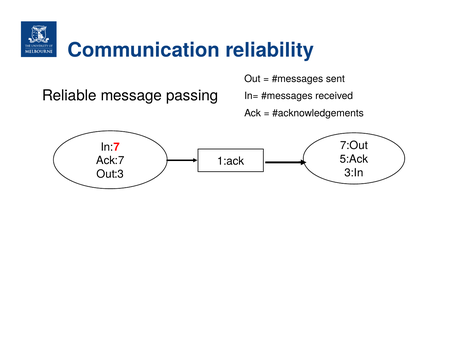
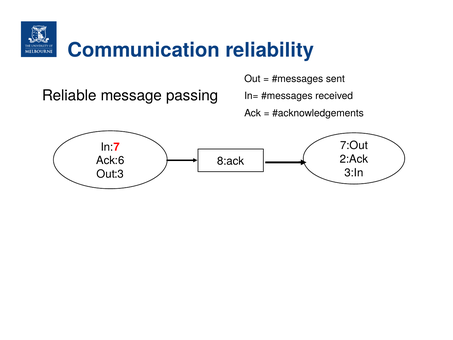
5:Ack: 5:Ack -> 2:Ack (354, 159)
Ack:7: Ack:7 -> Ack:6 (110, 160)
1:ack: 1:ack -> 8:ack (231, 161)
